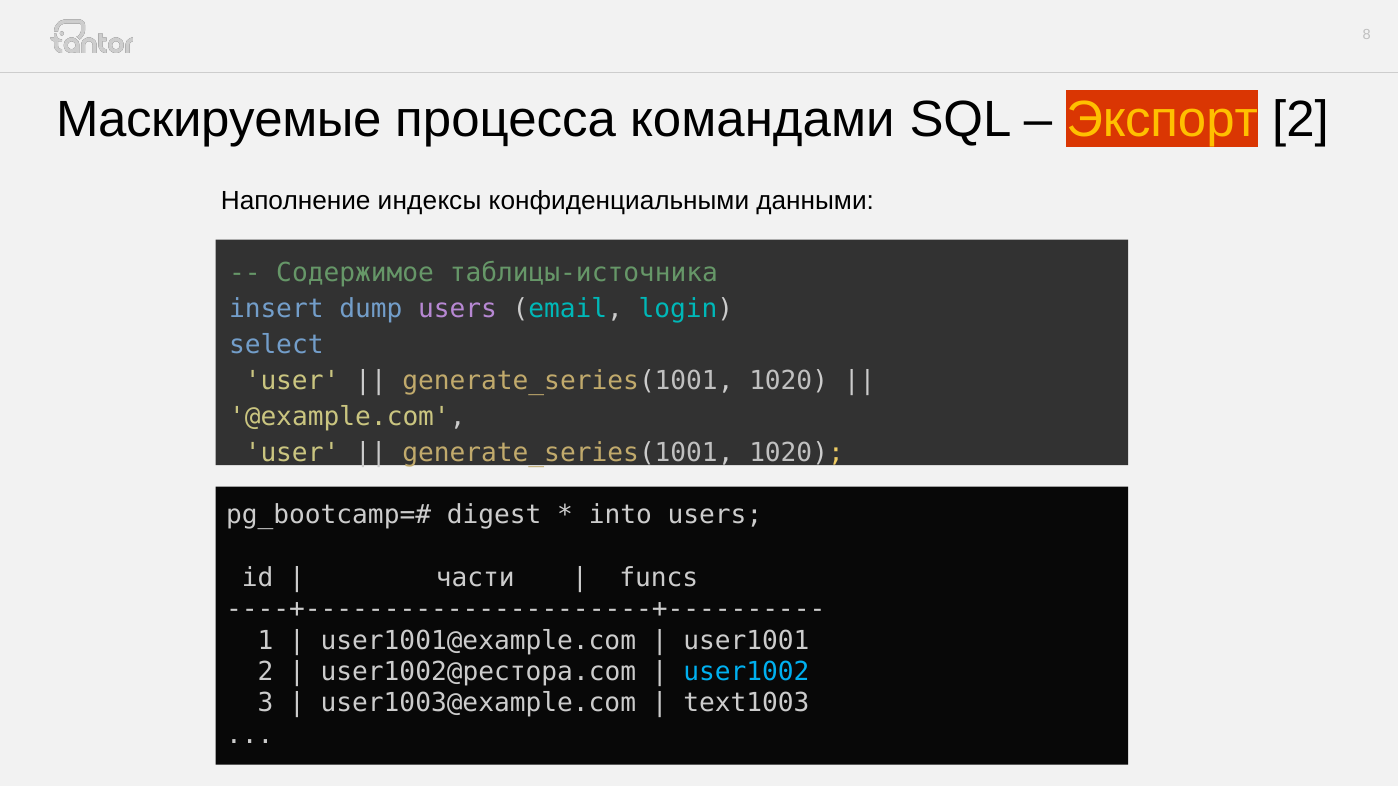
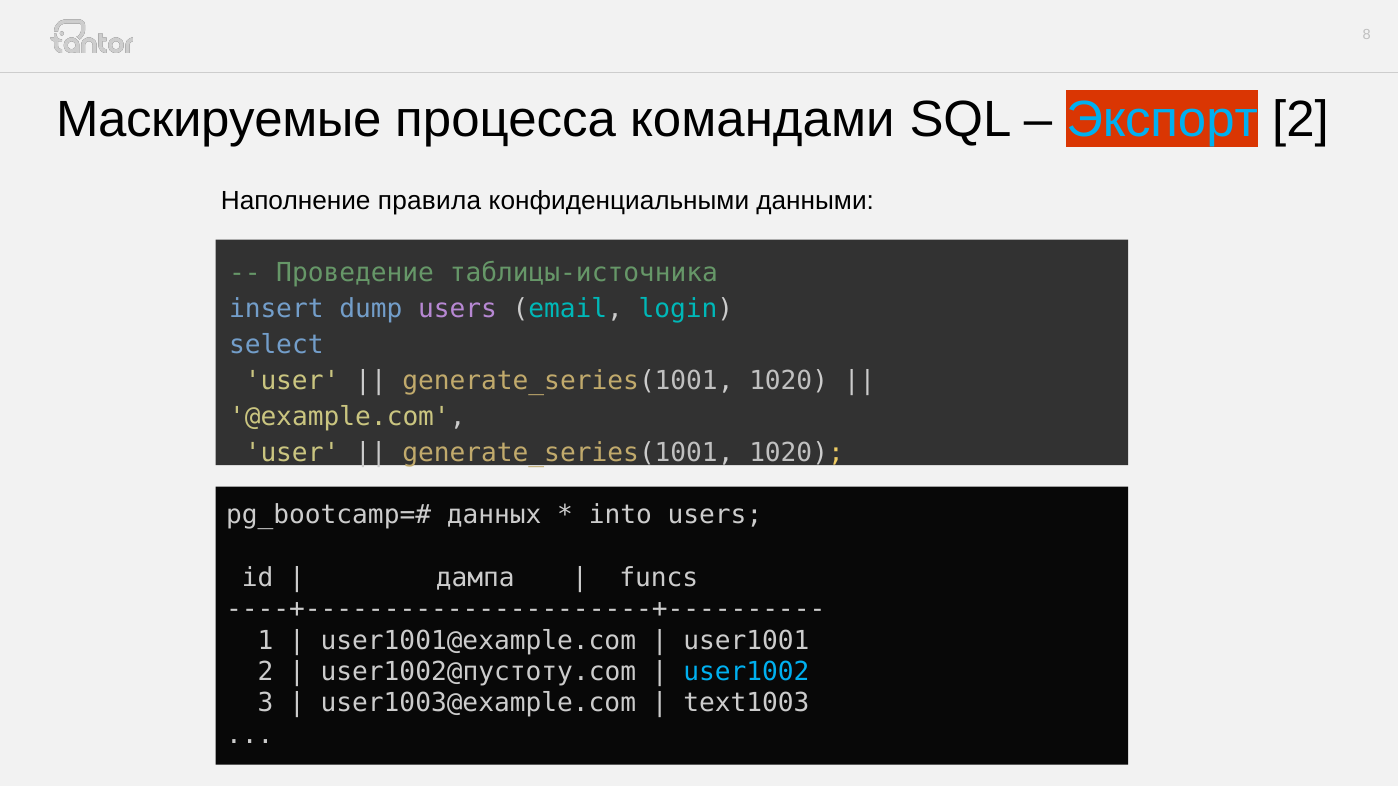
Экспорт colour: yellow -> light blue (1162, 120)
индексы: индексы -> правила (429, 201)
Содержимое: Содержимое -> Проведение (355, 273)
digest: digest -> данных (494, 515)
части: части -> дампа (475, 578)
user1002@рестора.com: user1002@рестора.com -> user1002@пустоту.com (478, 672)
